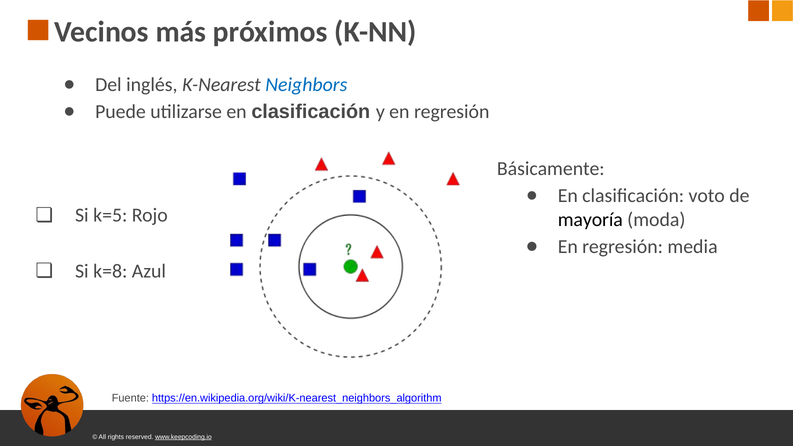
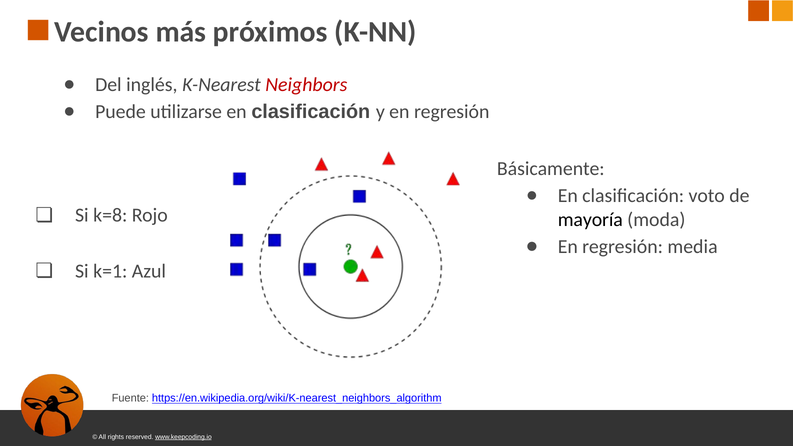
Neighbors colour: blue -> red (306, 85)
k=5: k=5 -> k=8 (110, 215)
k=8: k=8 -> k=1 (110, 271)
